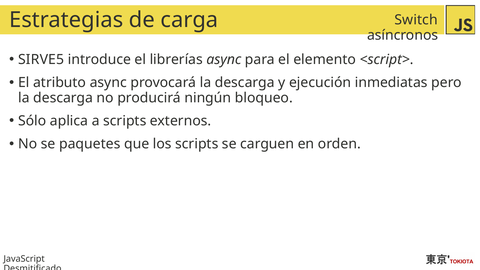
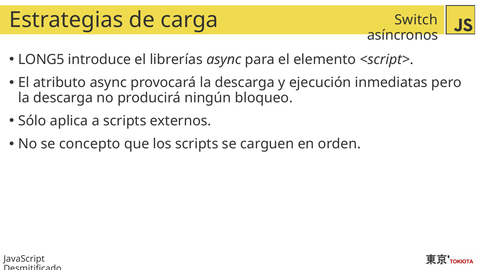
SIRVE5: SIRVE5 -> LONG5 (41, 59)
paquetes: paquetes -> concepto (90, 144)
